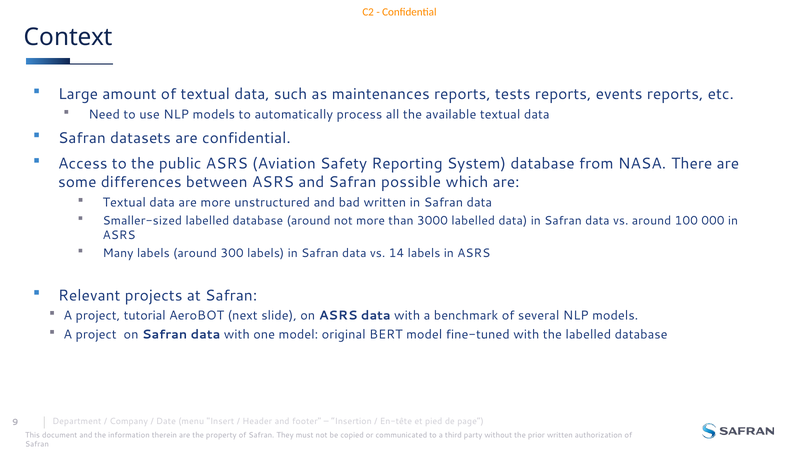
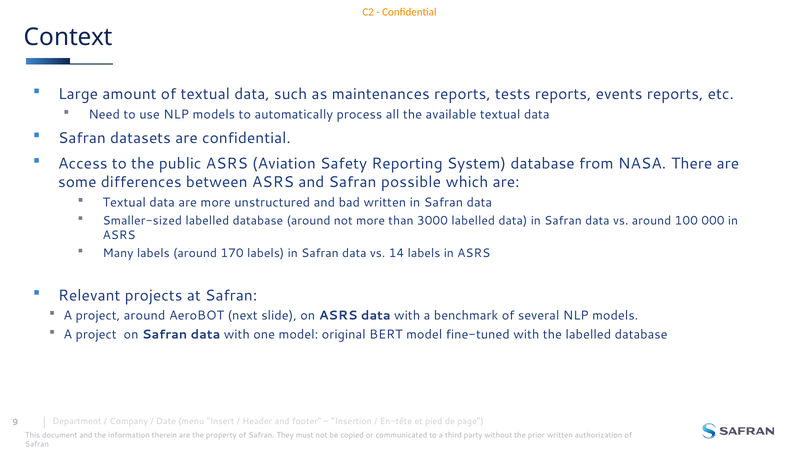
300: 300 -> 170 (232, 253)
project tutorial: tutorial -> around (145, 315)
